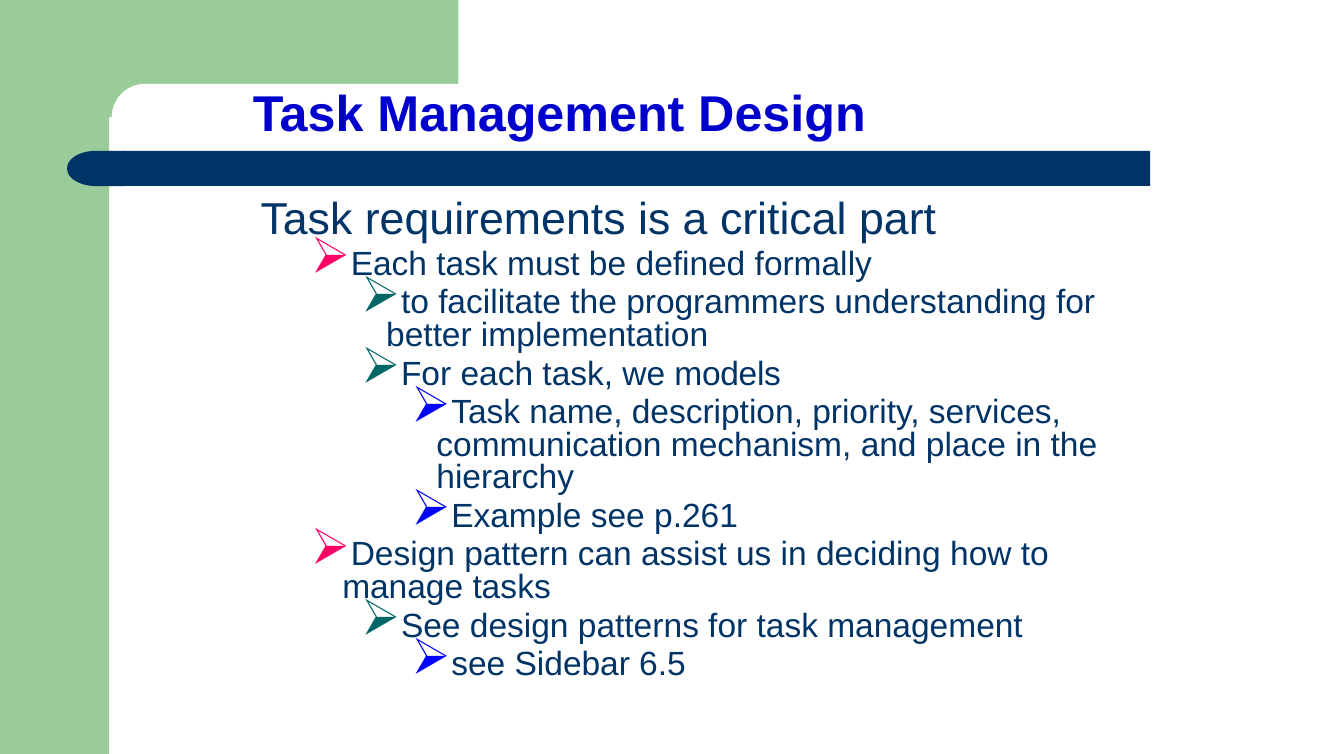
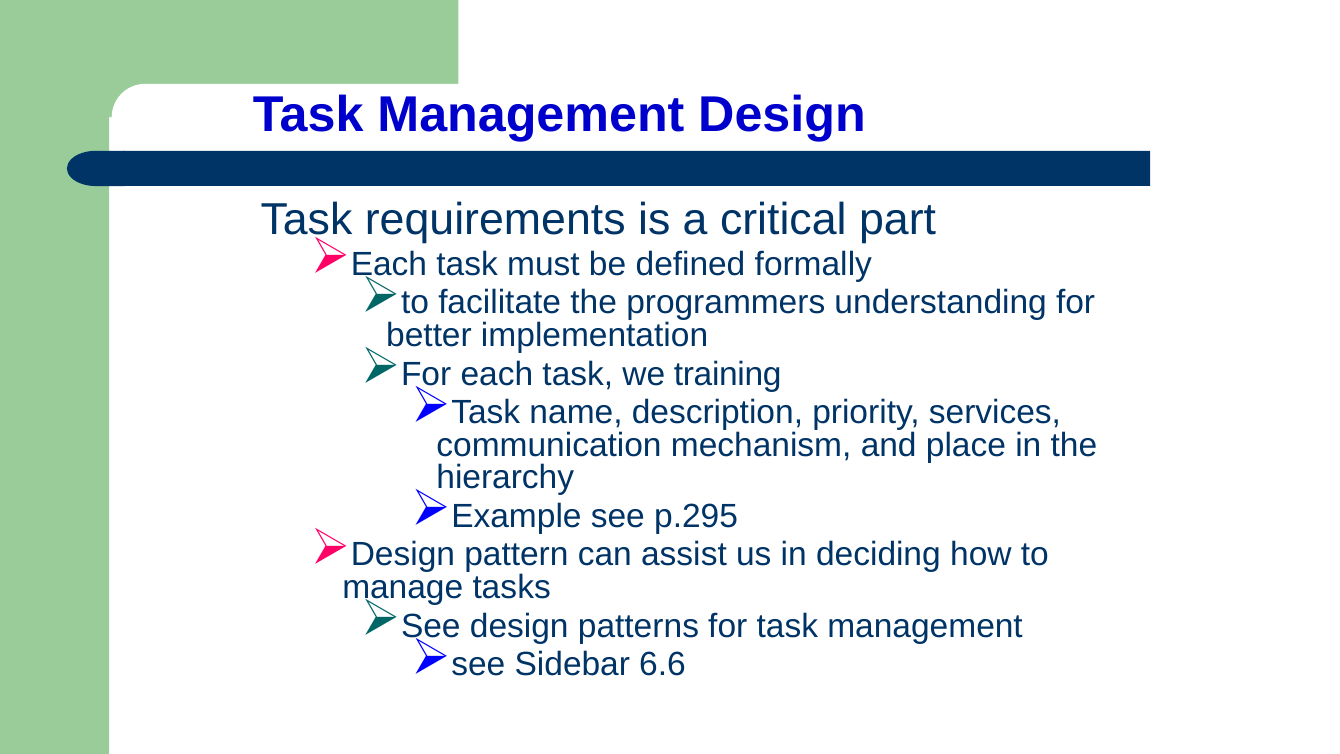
models: models -> training (728, 374)
p.261: p.261 -> p.295 (696, 516)
6.5: 6.5 -> 6.6 (663, 665)
